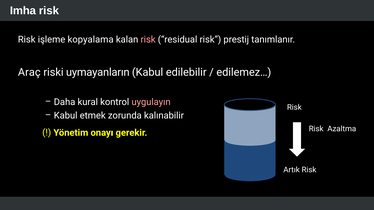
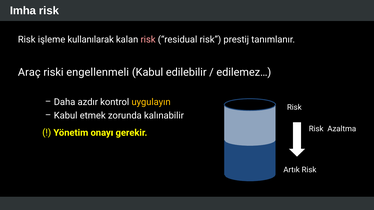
kopyalama: kopyalama -> kullanılarak (91, 40)
uymayanların: uymayanların -> engellenmeli (98, 72)
kural: kural -> azdır (88, 102)
uygulayın colour: pink -> yellow (151, 102)
